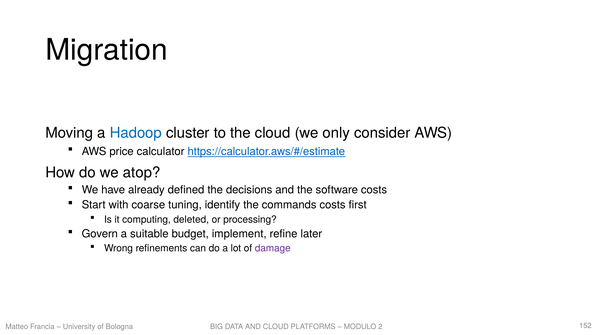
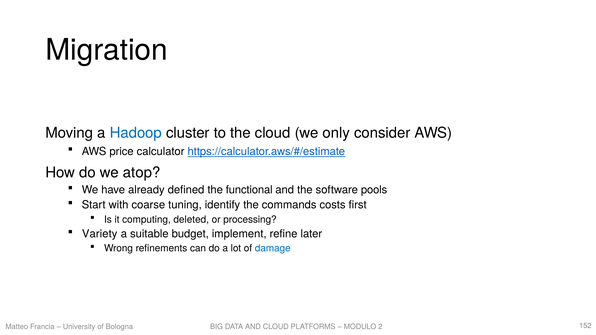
decisions: decisions -> functional (249, 190)
software costs: costs -> pools (374, 190)
Govern: Govern -> Variety (100, 234)
damage colour: purple -> blue (273, 249)
